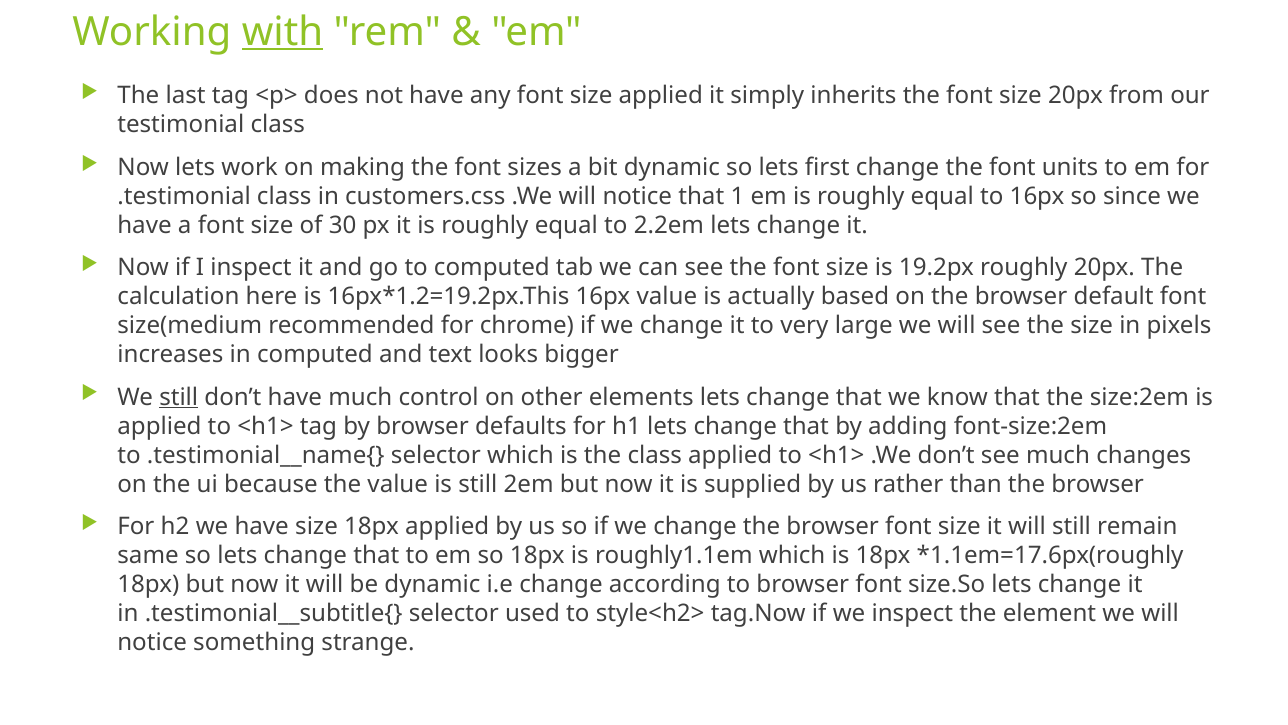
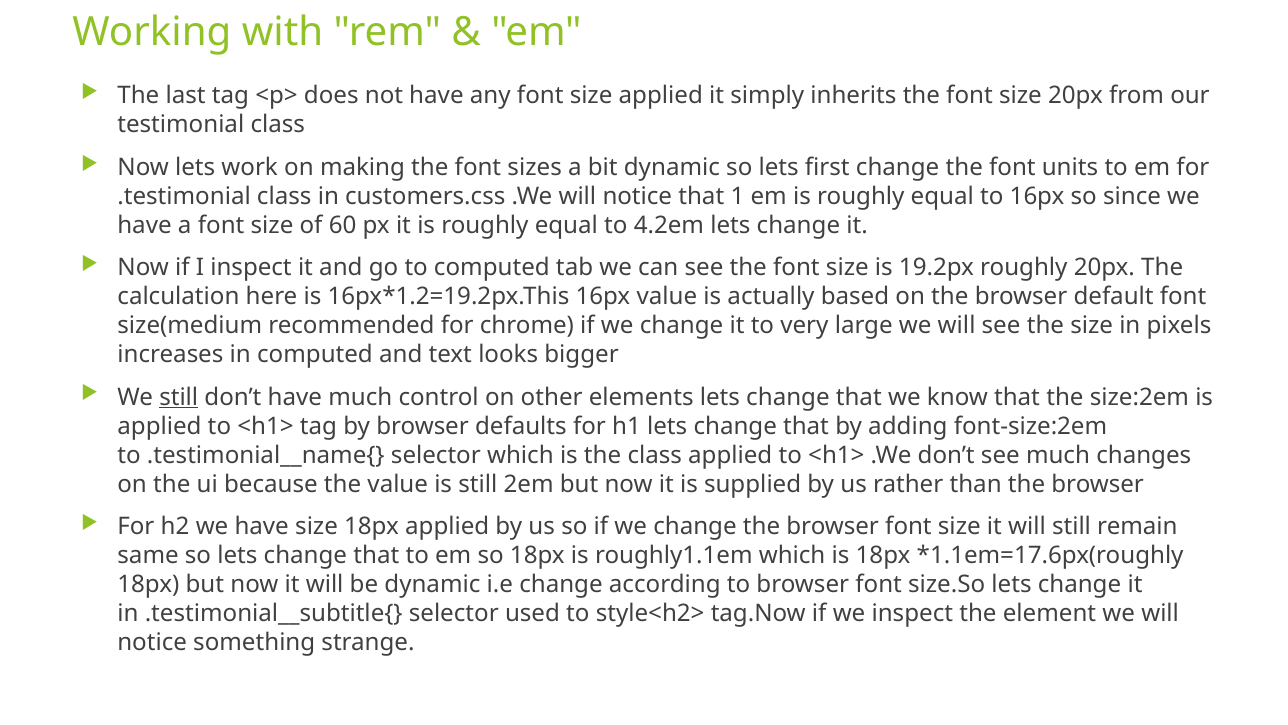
with underline: present -> none (283, 32)
30: 30 -> 60 (343, 225)
2.2em: 2.2em -> 4.2em (669, 225)
